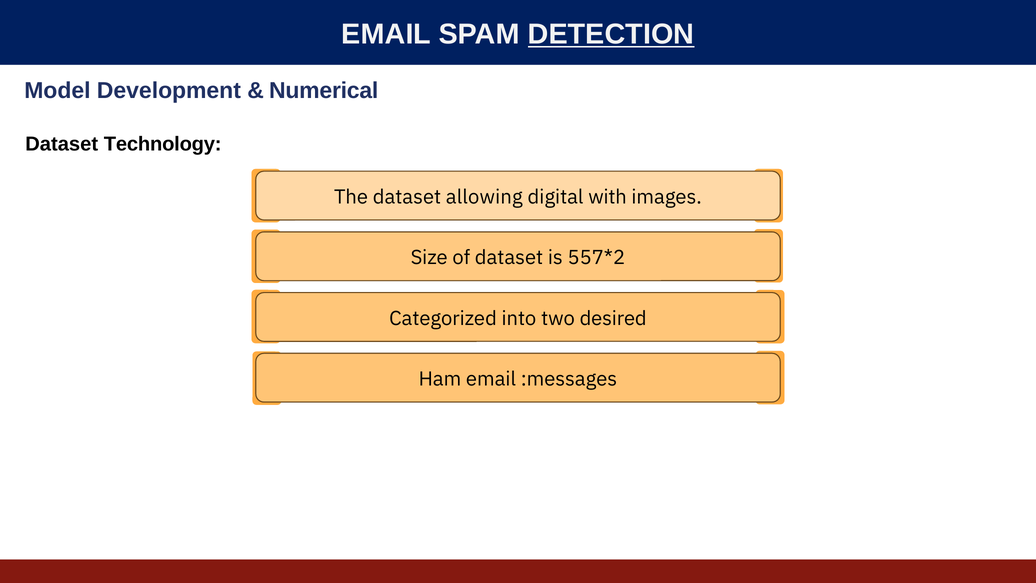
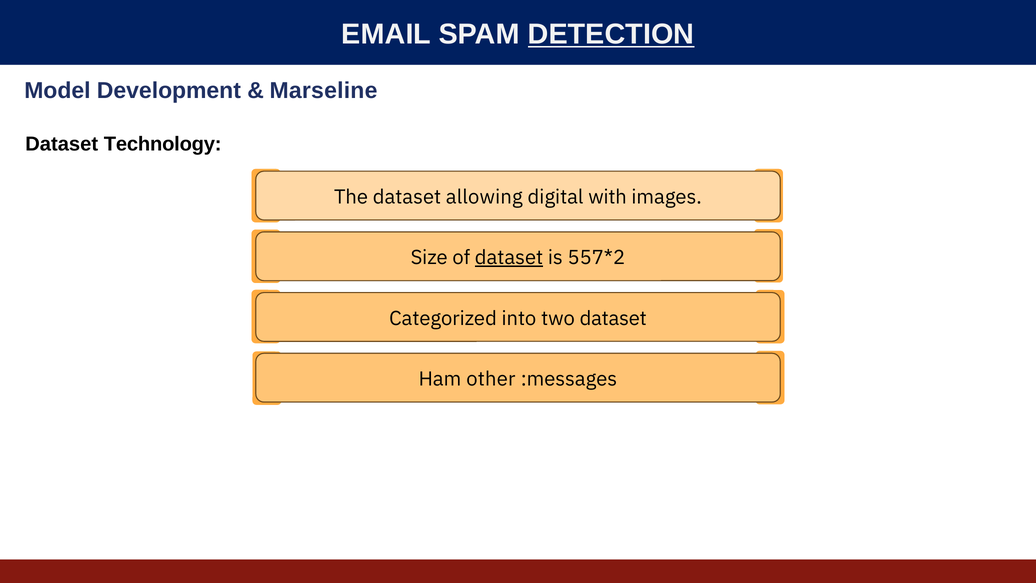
Numerical: Numerical -> Marseline (323, 91)
dataset underline: none -> present (509, 258)
two desired: desired -> dataset (613, 318)
Ham email: email -> other (491, 379)
